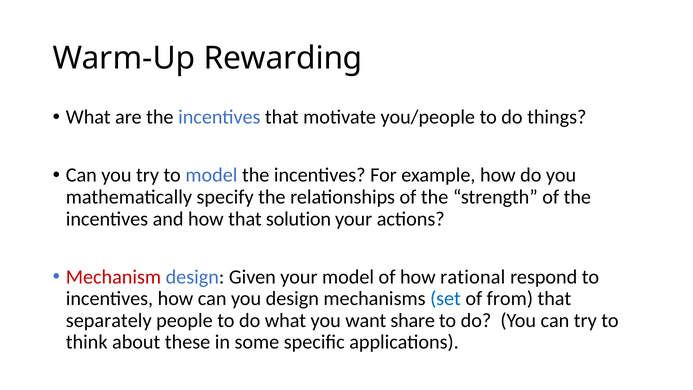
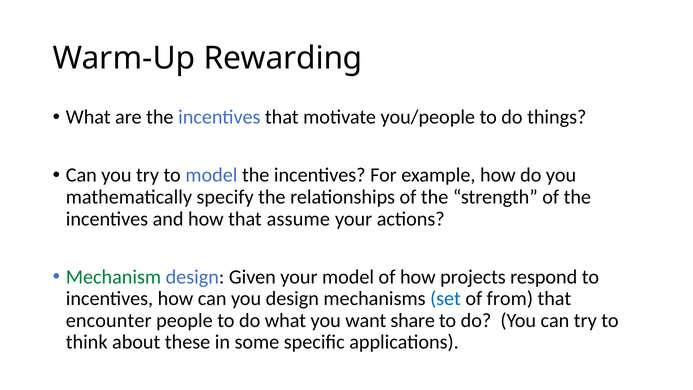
solution: solution -> assume (298, 219)
Mechanism colour: red -> green (113, 277)
rational: rational -> projects (473, 277)
separately: separately -> encounter (109, 320)
